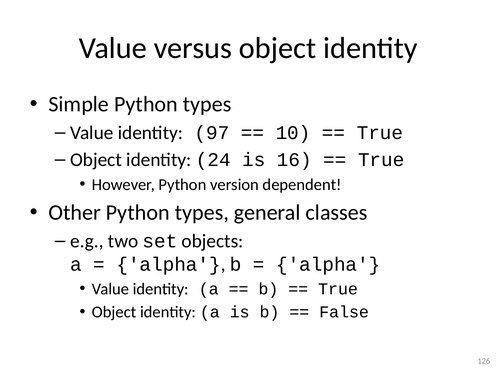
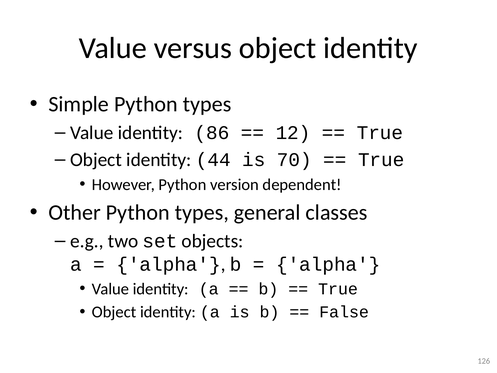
97: 97 -> 86 (212, 133)
10: 10 -> 12 (293, 133)
24: 24 -> 44 (213, 160)
16: 16 -> 70 (294, 160)
